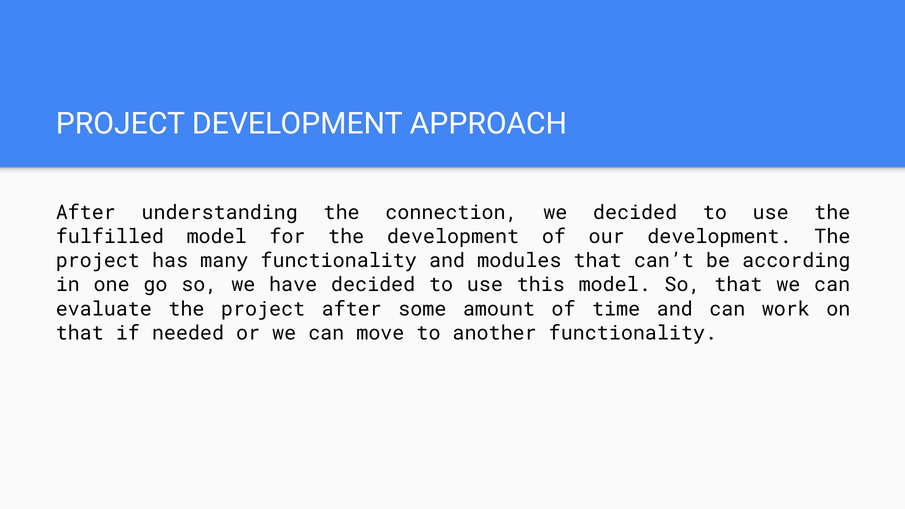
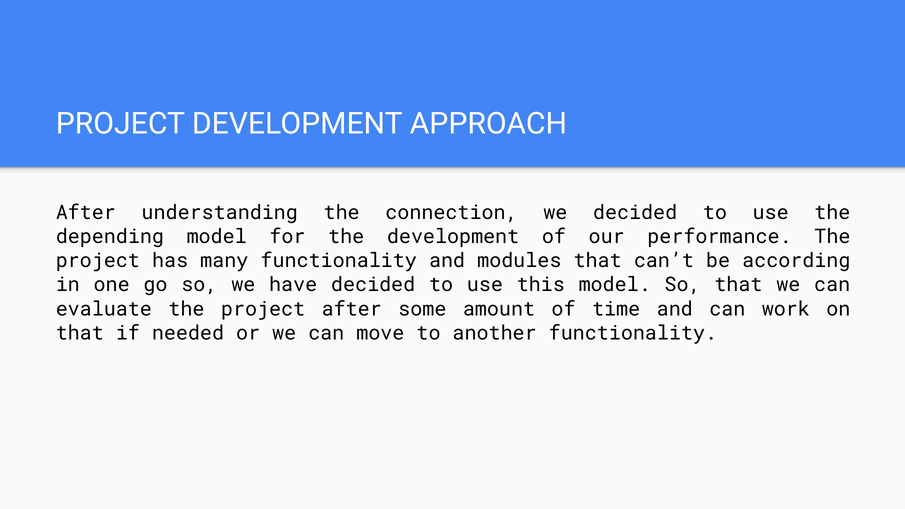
fulfilled: fulfilled -> depending (110, 237)
our development: development -> performance (719, 237)
